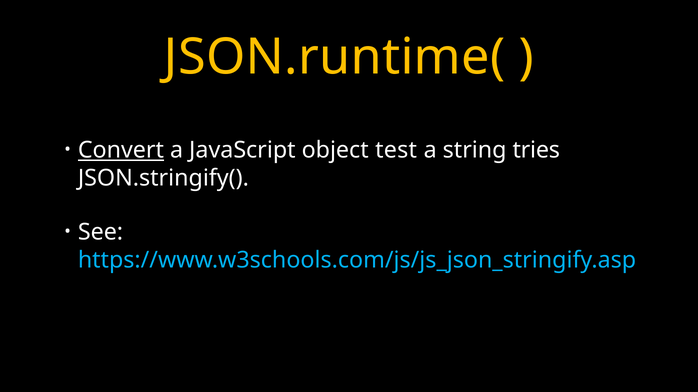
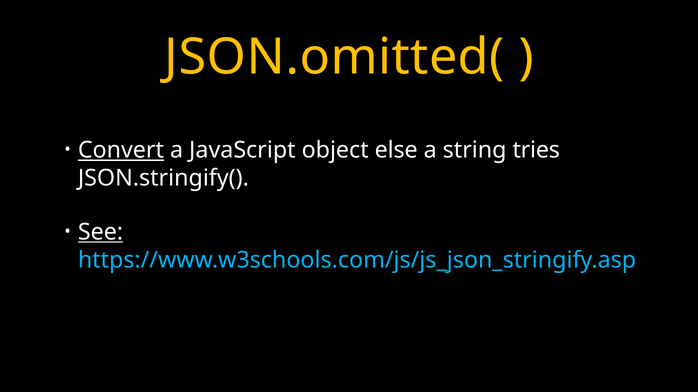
JSON.runtime(: JSON.runtime( -> JSON.omitted( (335, 57)
test: test -> else (396, 150)
See underline: none -> present (101, 232)
